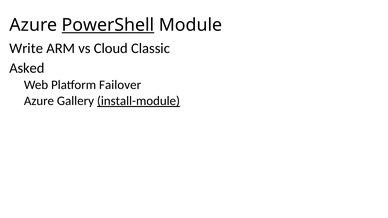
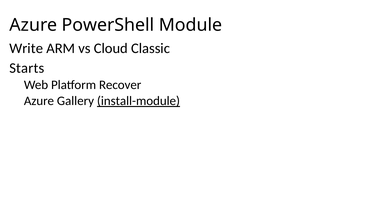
PowerShell underline: present -> none (108, 25)
Asked: Asked -> Starts (27, 68)
Failover: Failover -> Recover (120, 85)
